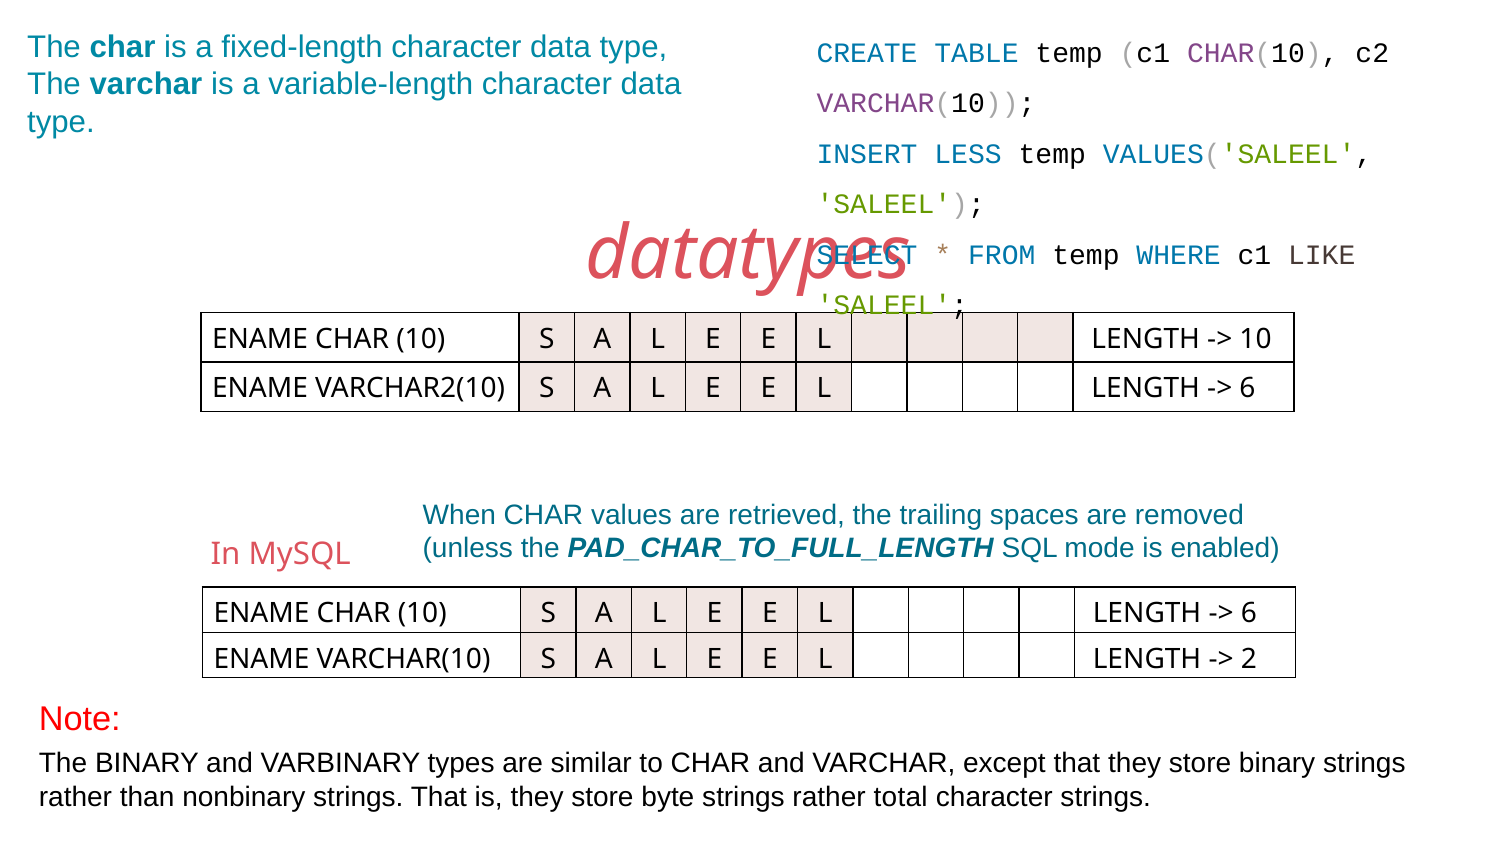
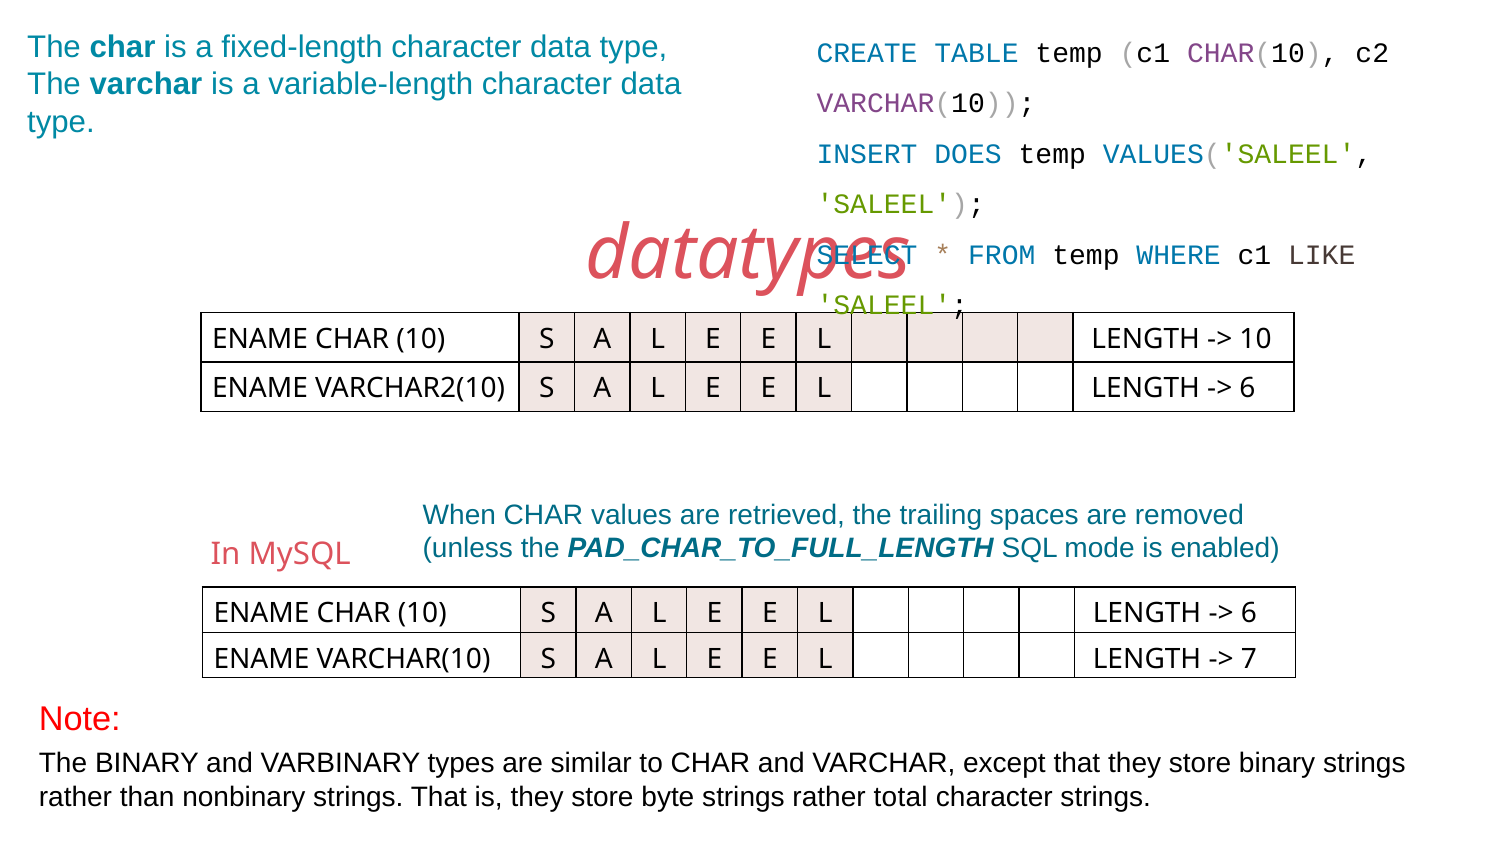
LESS: LESS -> DOES (968, 154)
2: 2 -> 7 (1249, 659)
